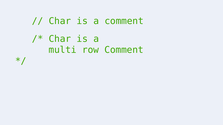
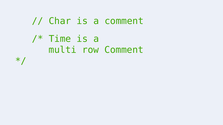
Char: Char -> Time (60, 39)
